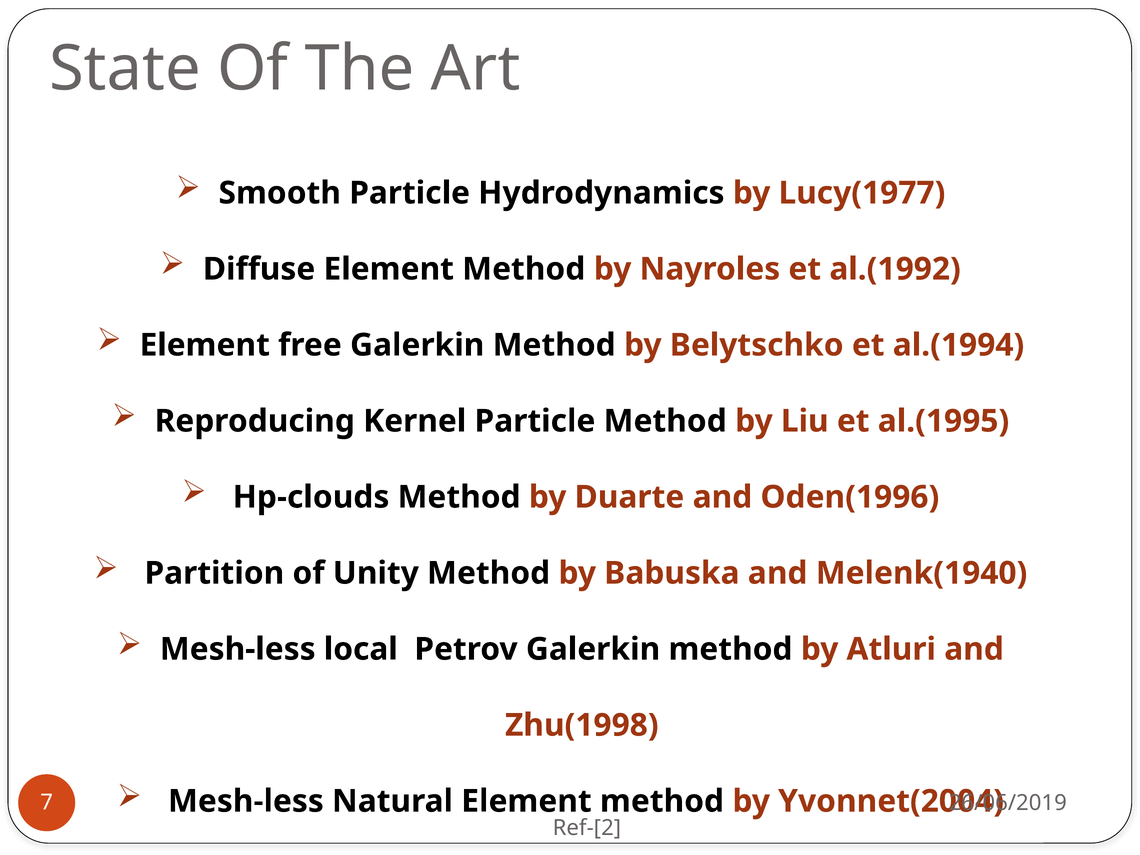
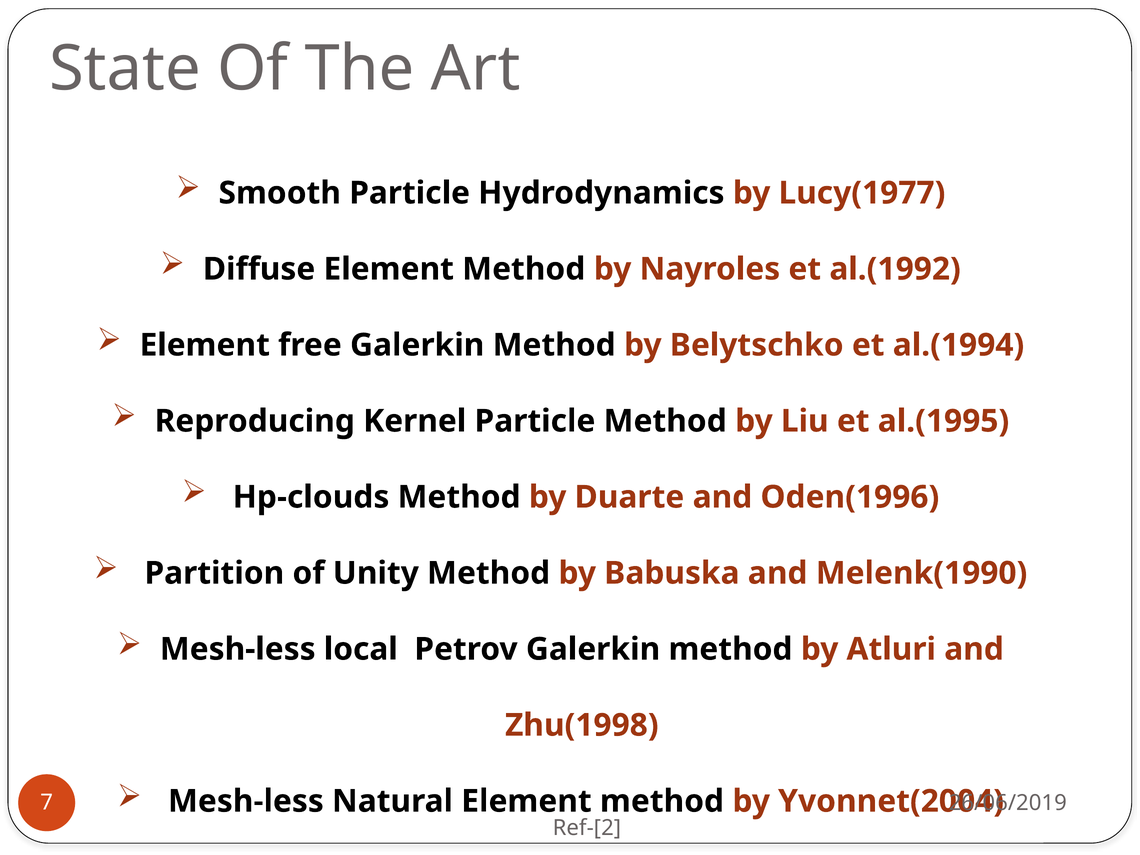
Melenk(1940: Melenk(1940 -> Melenk(1990 (922, 573)
